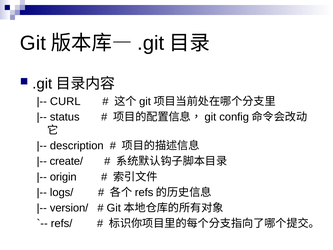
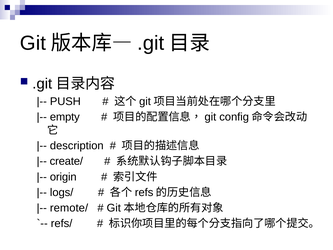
CURL: CURL -> PUSH (65, 101)
status: status -> empty (65, 117)
version/: version/ -> remote/ (69, 208)
